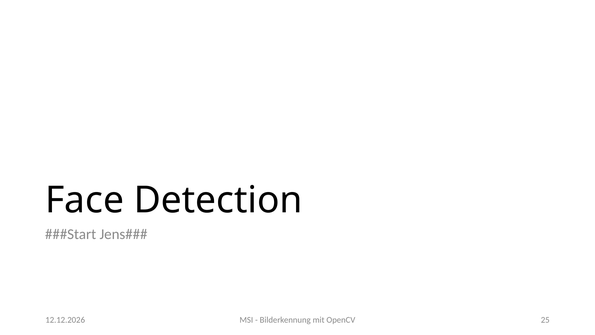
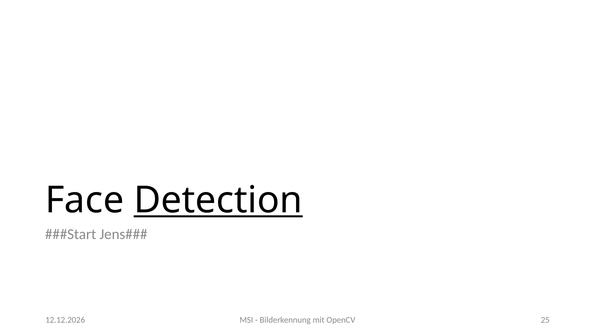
Detection underline: none -> present (218, 200)
